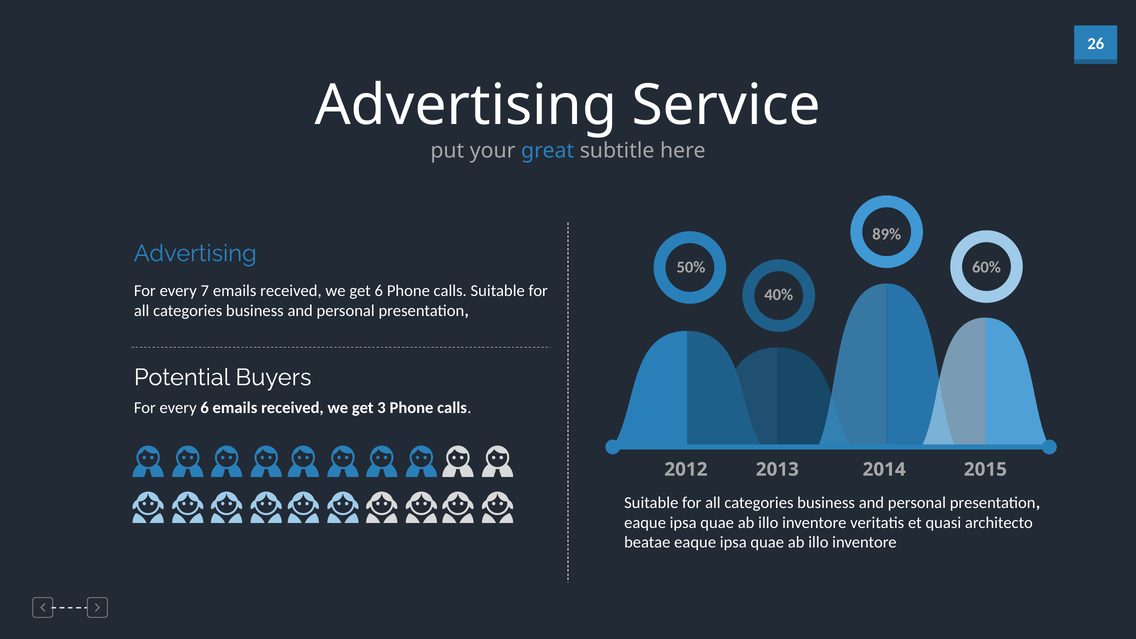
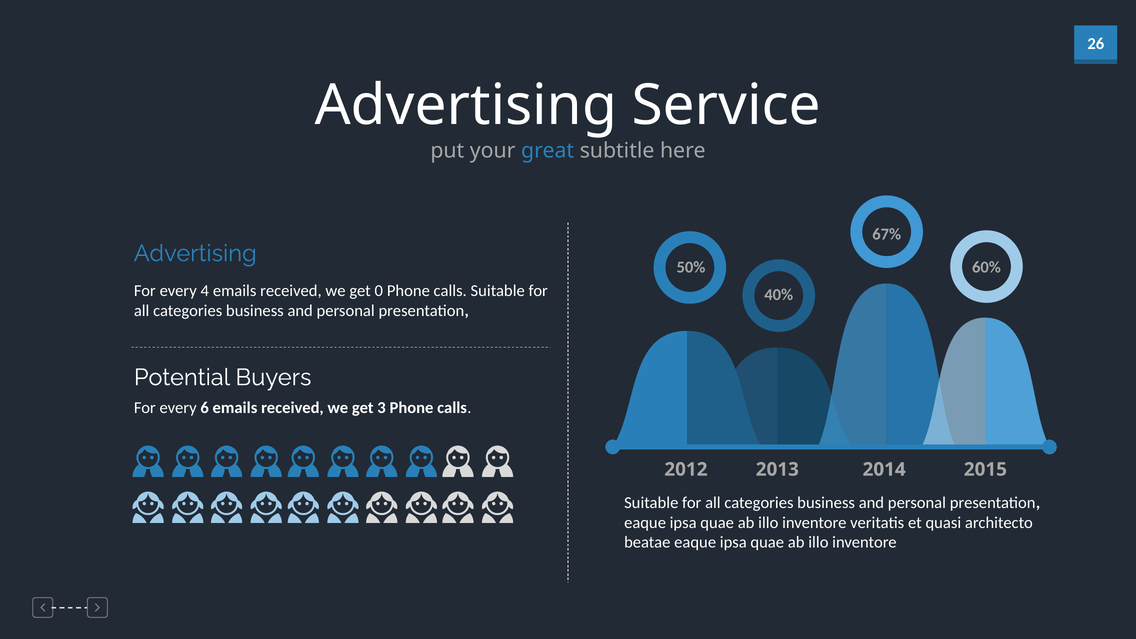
89%: 89% -> 67% (887, 234)
7: 7 -> 4 (205, 291)
get 6: 6 -> 0 (379, 291)
